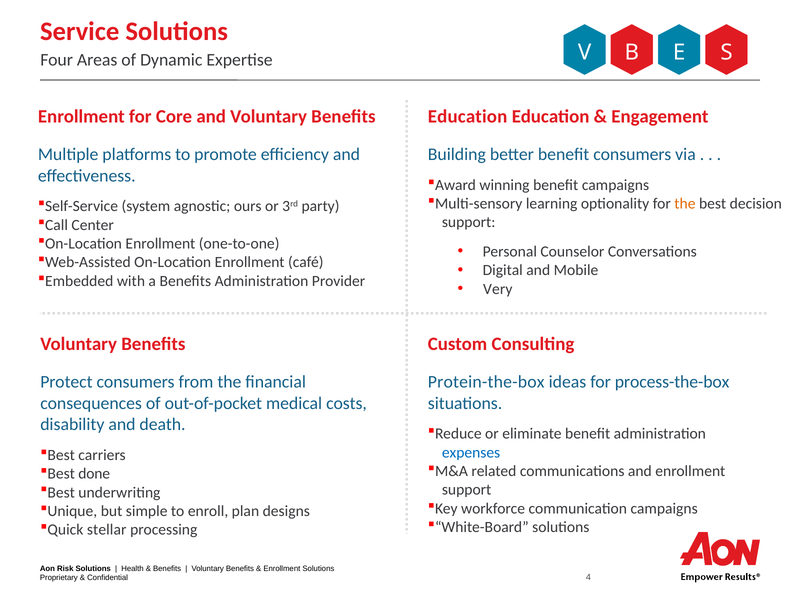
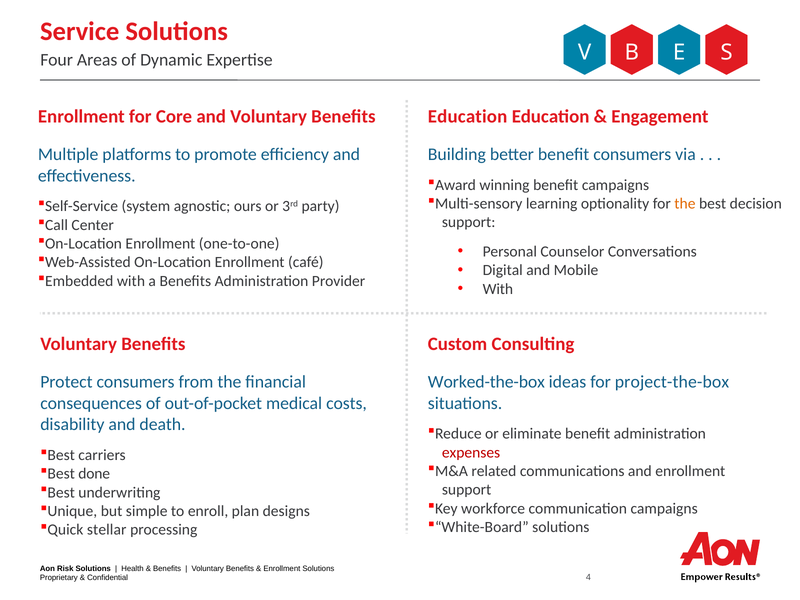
Very: Very -> With (498, 289)
Protein-the-box: Protein-the-box -> Worked-the-box (486, 382)
process-the-box: process-the-box -> project-the-box (672, 382)
expenses colour: blue -> red (471, 452)
